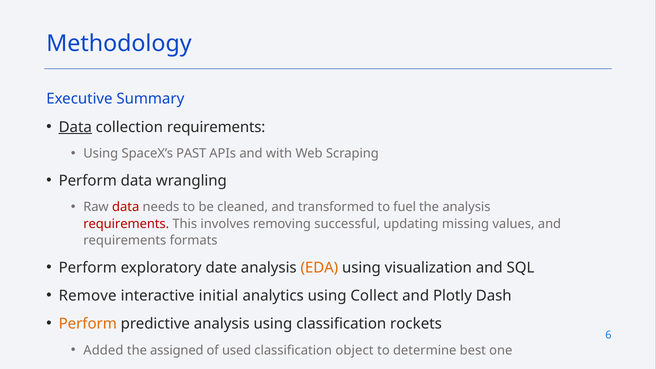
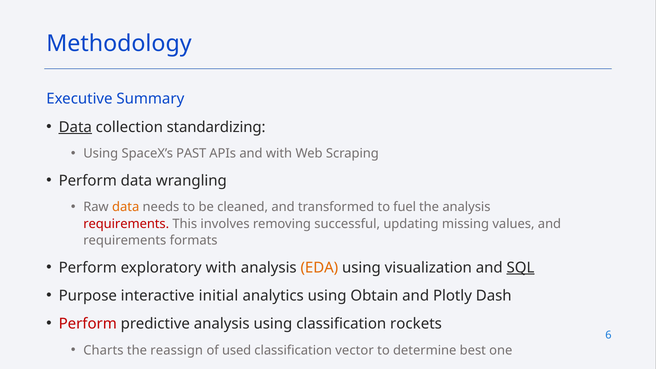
collection requirements: requirements -> standardizing (216, 127)
data colour: red -> orange (126, 207)
exploratory date: date -> with (221, 268)
SQL underline: none -> present (521, 268)
Remove: Remove -> Purpose (88, 296)
Collect: Collect -> Obtain (374, 296)
Perform colour: orange -> red (88, 324)
Added: Added -> Charts (103, 350)
assigned: assigned -> reassign (177, 350)
object: object -> vector (355, 350)
